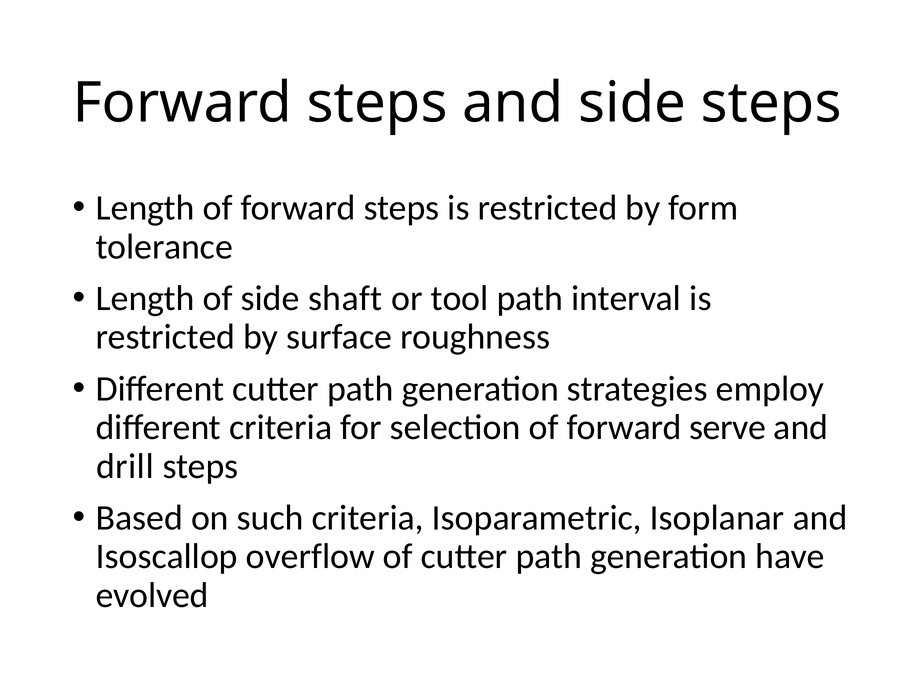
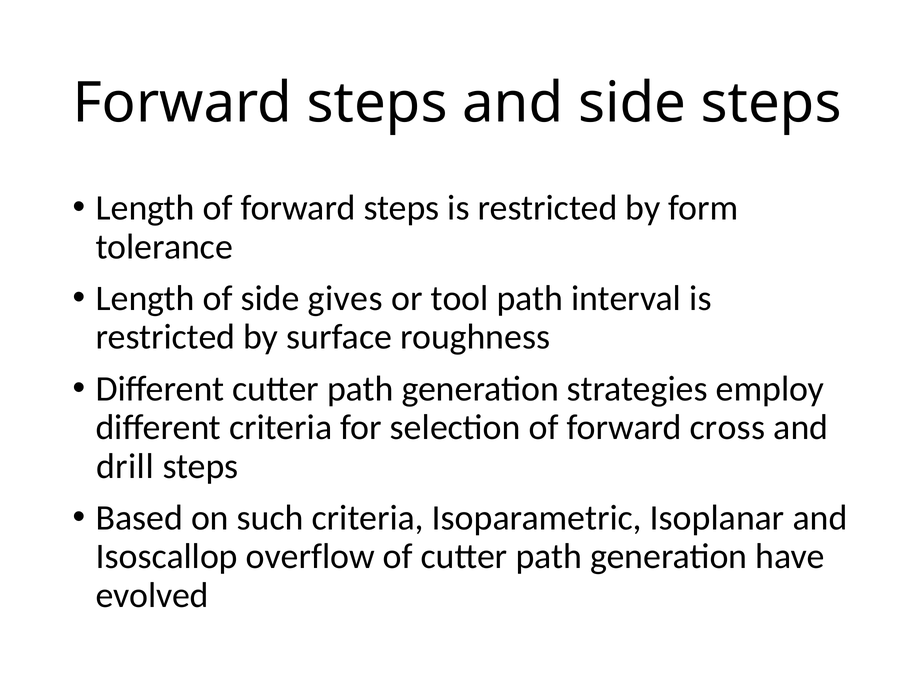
shaft: shaft -> gives (345, 298)
serve: serve -> cross (727, 428)
